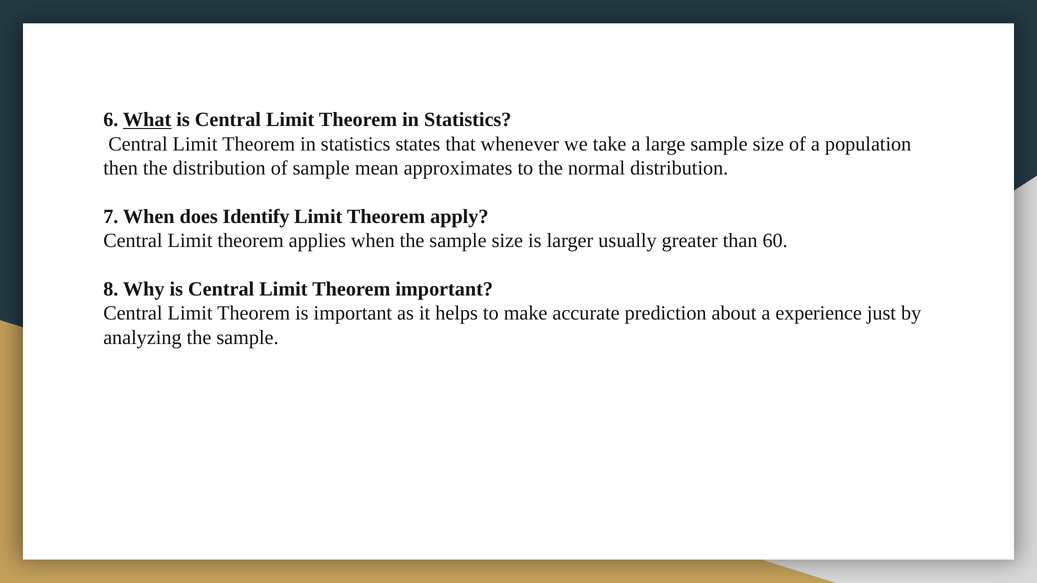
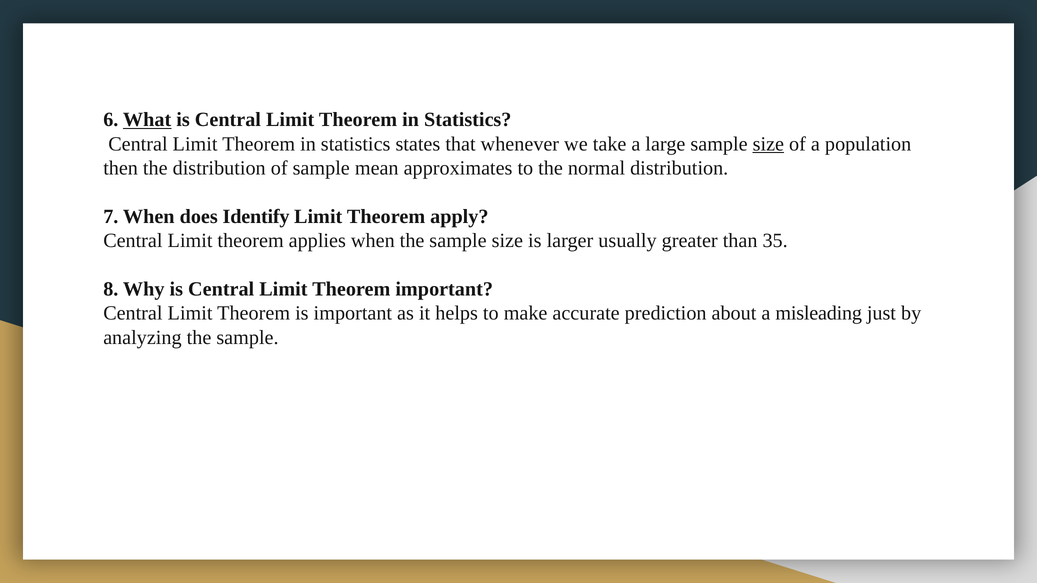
size underline: none -> present (768, 144)
60: 60 -> 35 (775, 241)
experience: experience -> misleading (819, 313)
